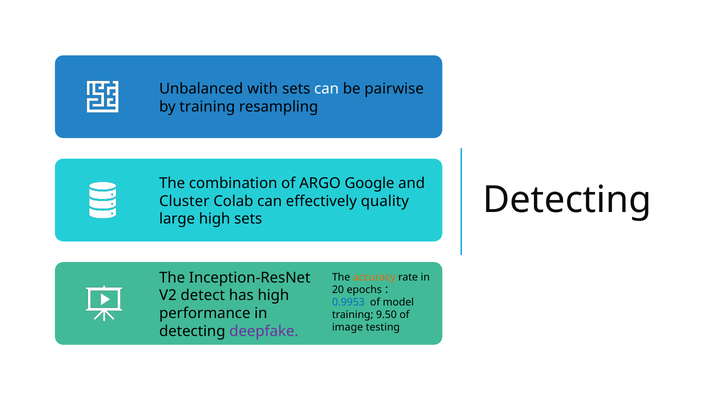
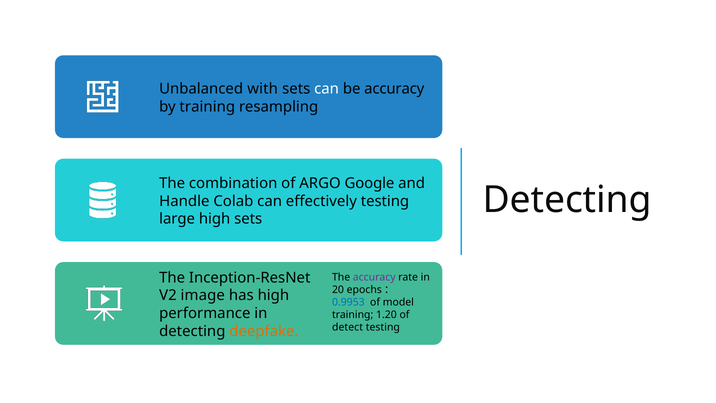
be pairwise: pairwise -> accuracy (394, 89)
Cluster: Cluster -> Handle (184, 201)
effectively quality: quality -> testing (385, 201)
accuracy colour: orange -> purple (374, 277)
detect: detect -> image (203, 295)
9.50: 9.50 -> 1.20 (386, 315)
image: image -> detect (348, 327)
deepfake colour: purple -> orange (264, 331)
